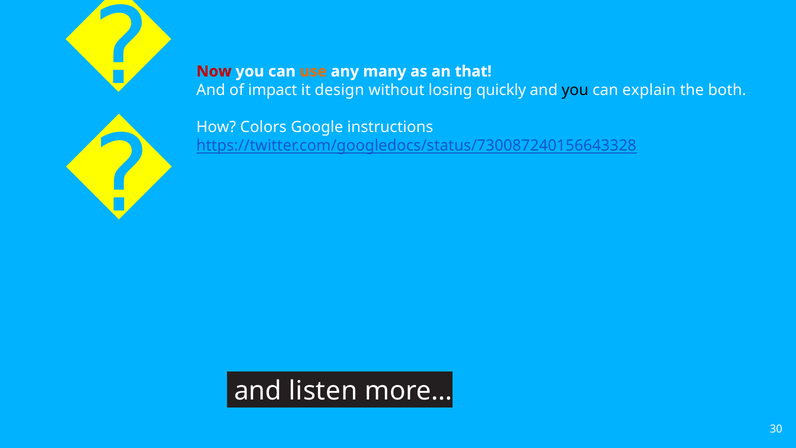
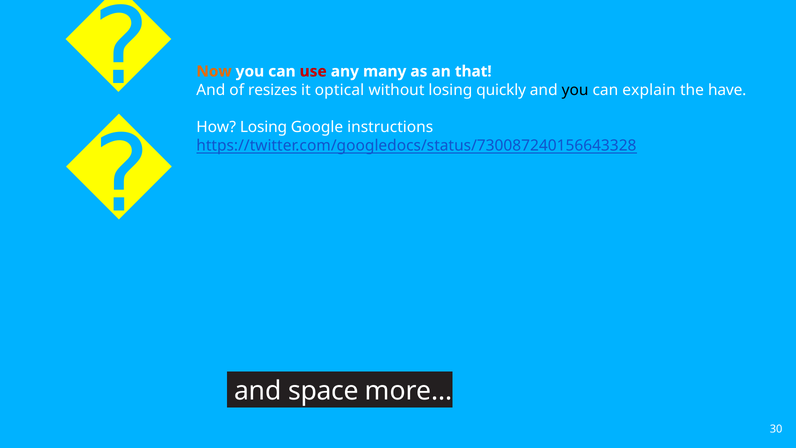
Now colour: red -> orange (214, 71)
use colour: orange -> red (313, 71)
impact: impact -> resizes (273, 90)
design: design -> optical (339, 90)
both: both -> have (727, 90)
How Colors: Colors -> Losing (263, 127)
listen: listen -> space (323, 391)
